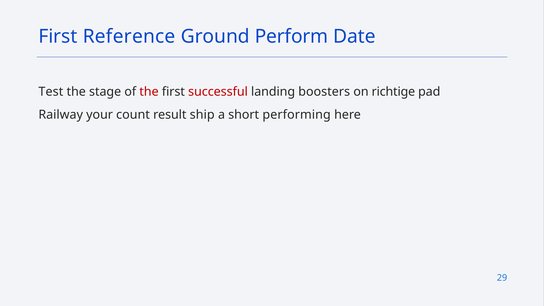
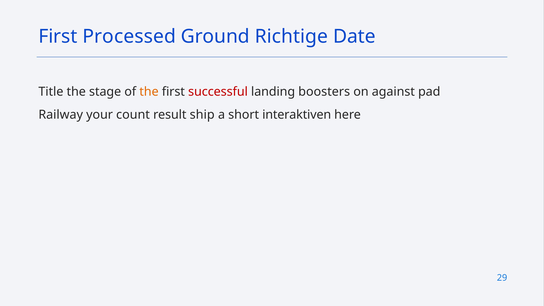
Reference: Reference -> Processed (129, 36)
Perform: Perform -> Richtige (291, 36)
Test: Test -> Title (51, 92)
the colour: red -> orange (149, 92)
richtige: richtige -> against (393, 92)
performing: performing -> interaktiven (297, 115)
